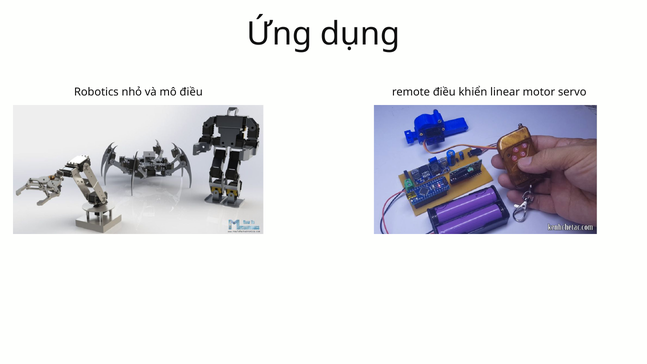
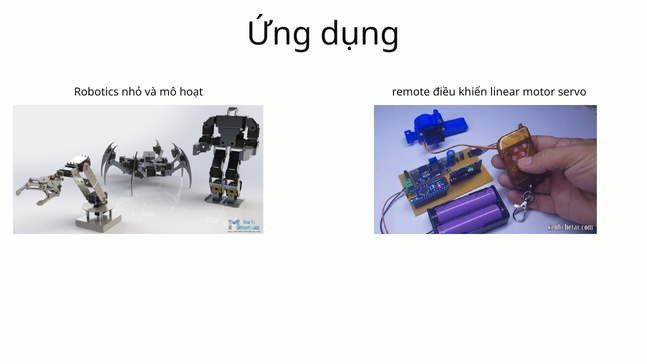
mô điều: điều -> hoạt (191, 92)
